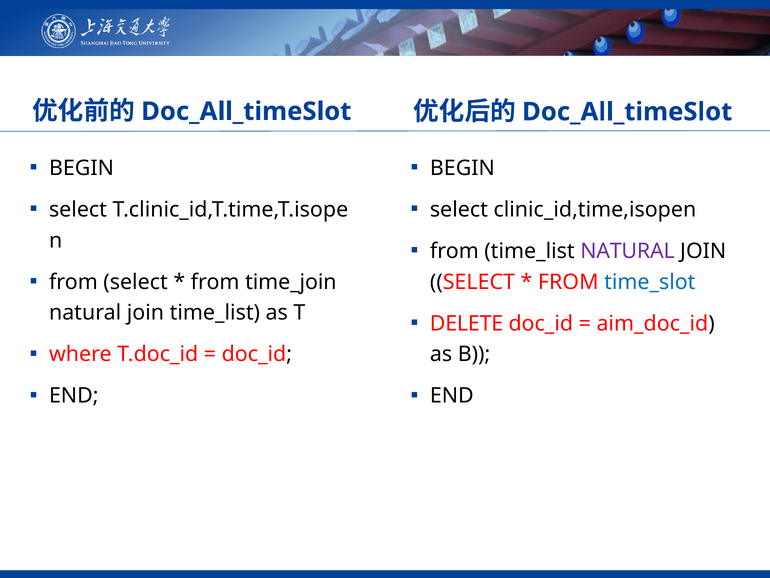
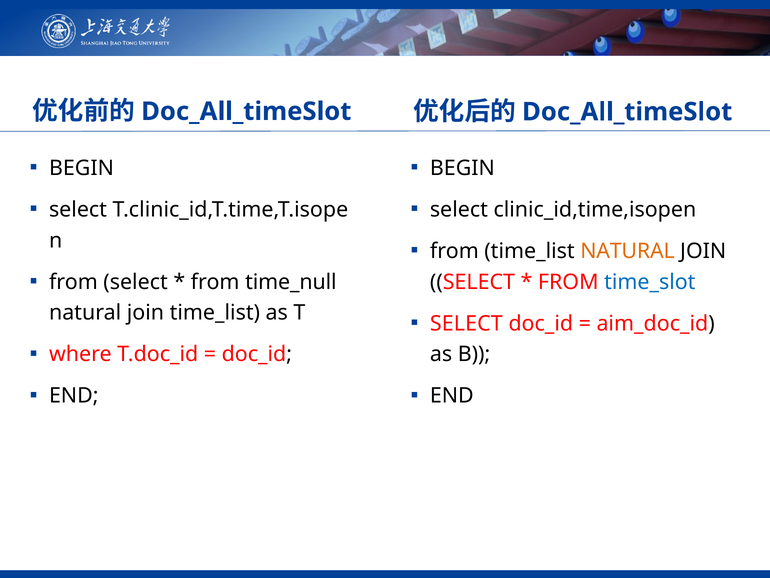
NATURAL colour: purple -> orange (627, 251)
time_join: time_join -> time_null (291, 282)
DELETE: DELETE -> SELECT (466, 323)
